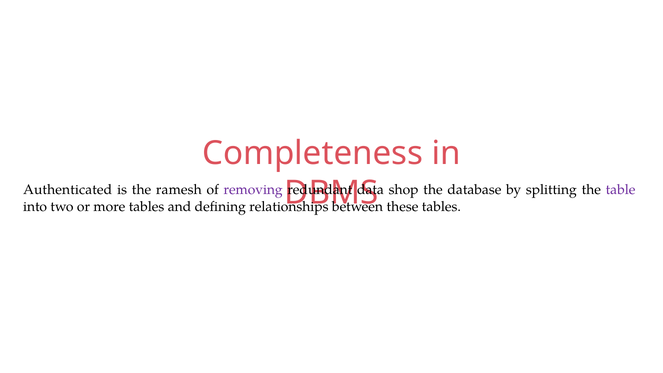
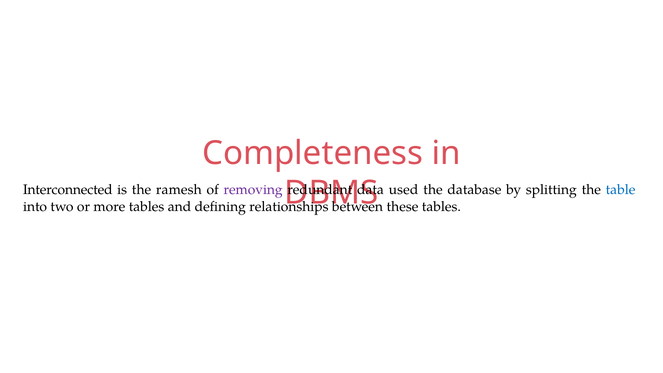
Authenticated: Authenticated -> Interconnected (68, 190)
shop: shop -> used (404, 190)
table colour: purple -> blue (621, 190)
